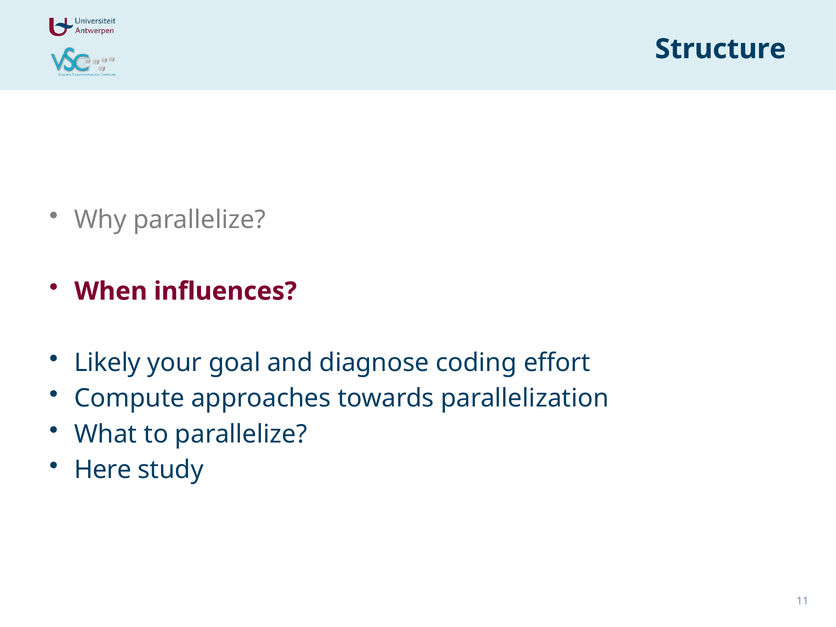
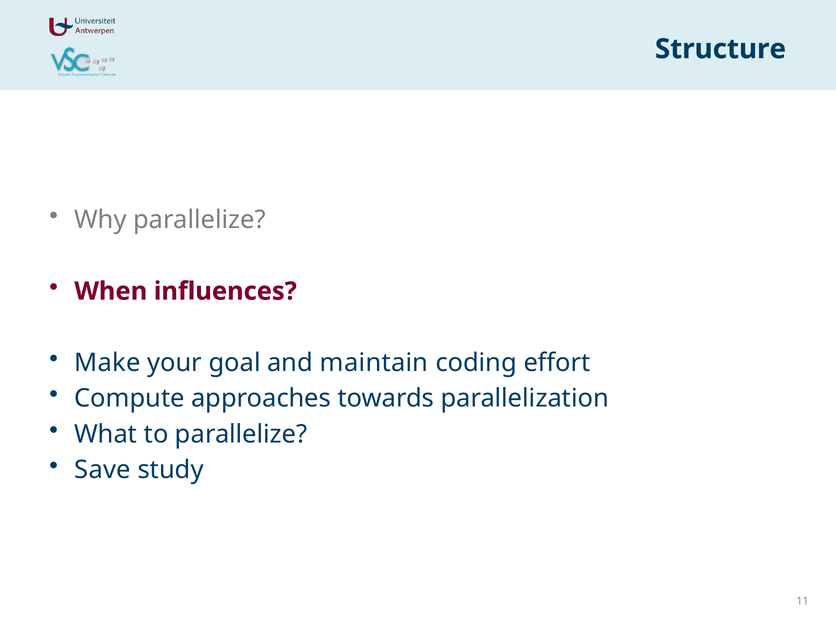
Likely: Likely -> Make (107, 363)
diagnose: diagnose -> maintain (374, 363)
Here: Here -> Save (103, 470)
